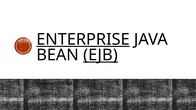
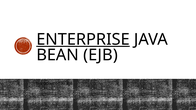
EJB underline: present -> none (100, 55)
